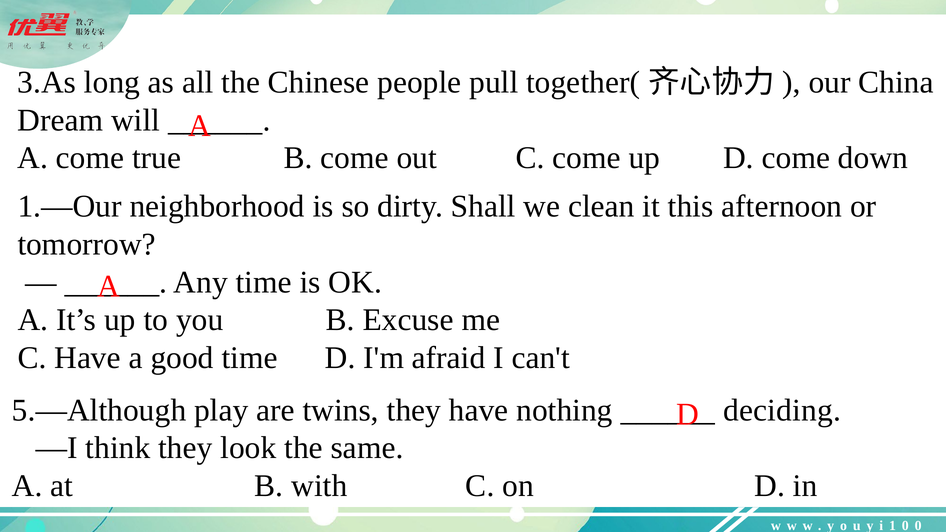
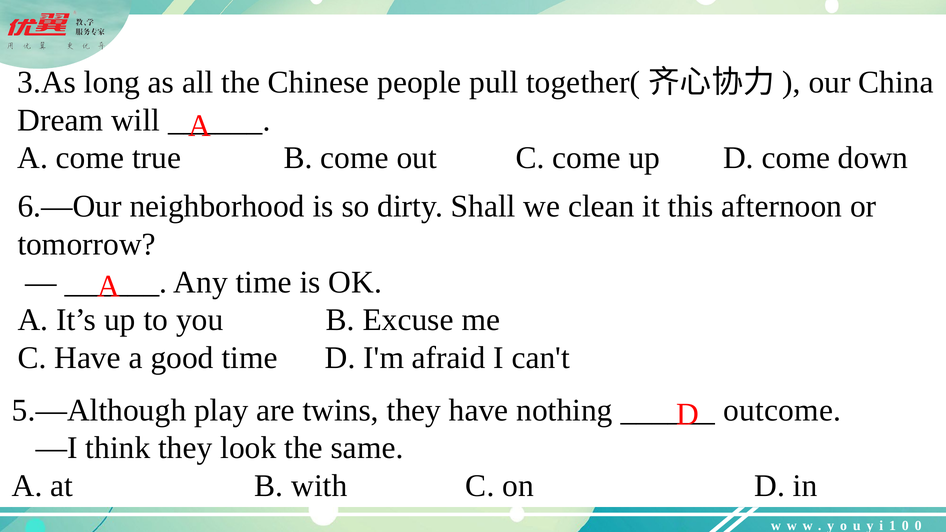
1.—Our: 1.—Our -> 6.—Our (70, 207)
deciding: deciding -> outcome (782, 410)
